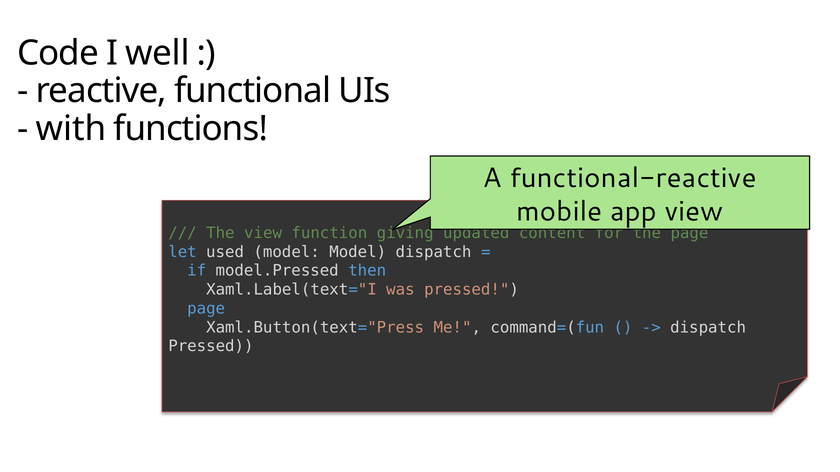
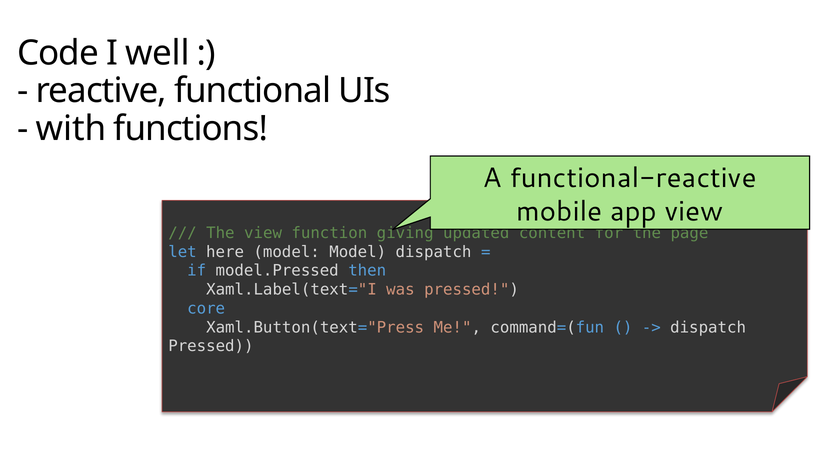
used: used -> here (225, 252)
page: page -> core (206, 309)
